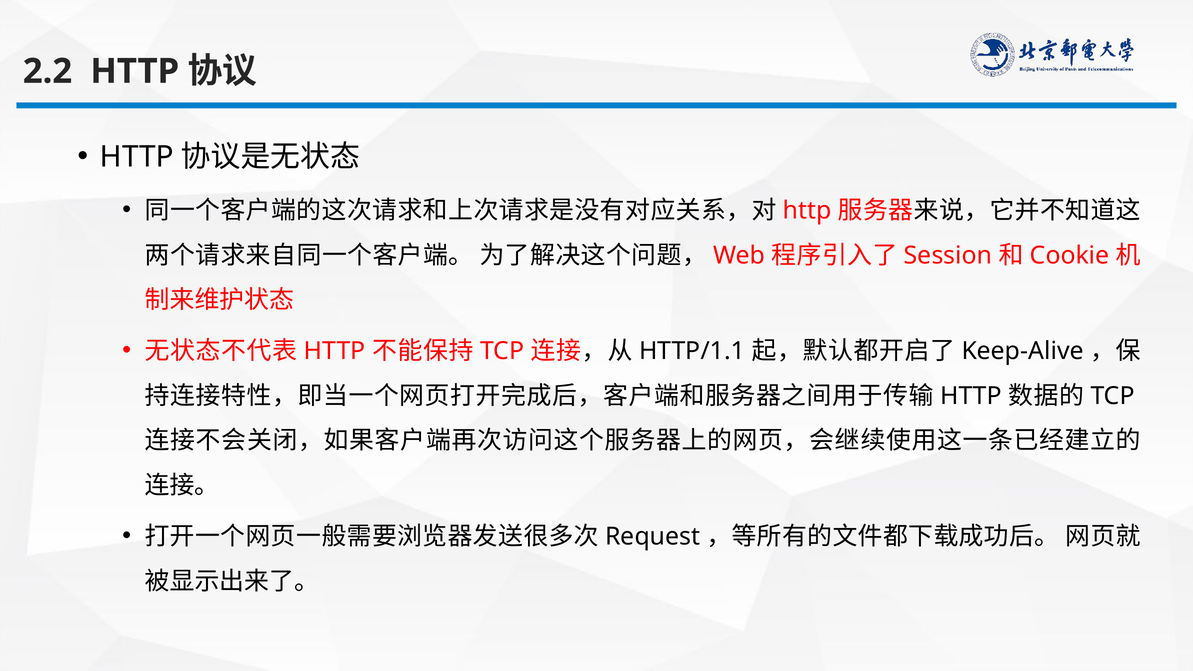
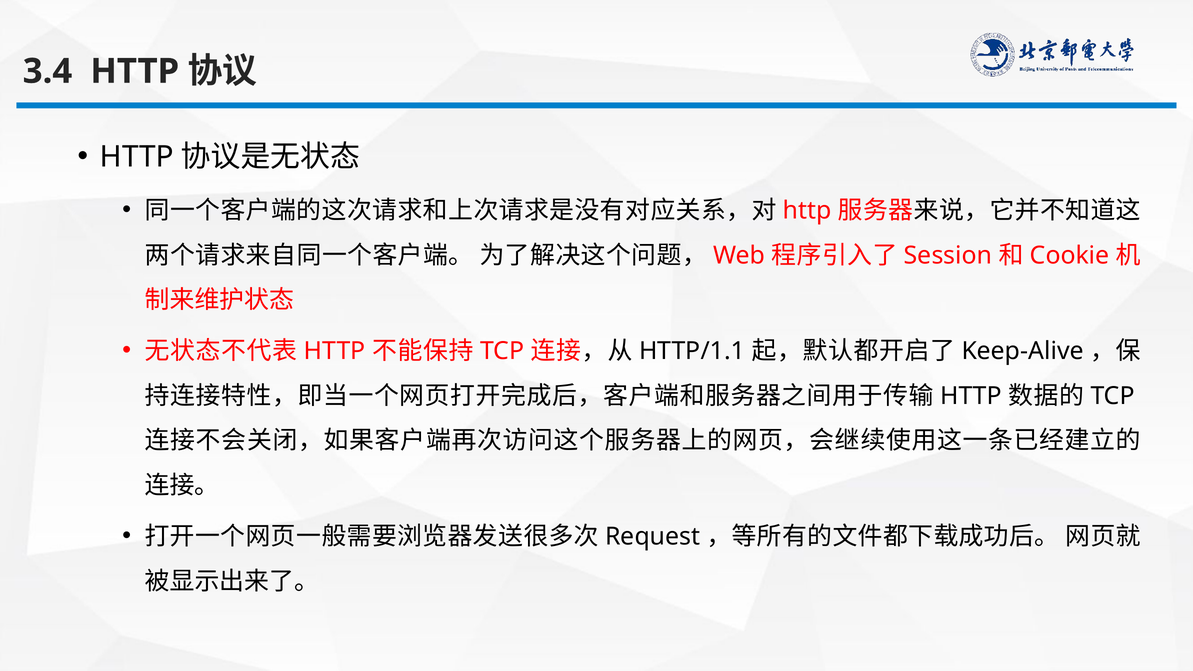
2.2: 2.2 -> 3.4 (47, 71)
